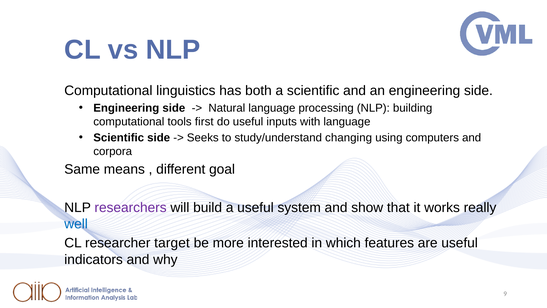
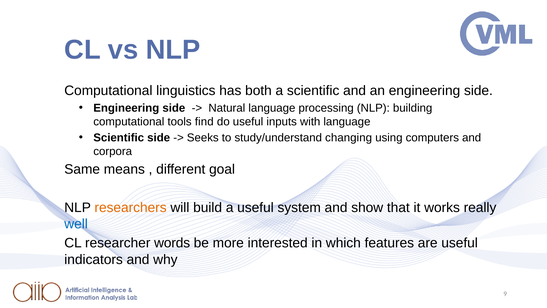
first: first -> find (204, 121)
researchers colour: purple -> orange (131, 207)
target: target -> words (172, 243)
